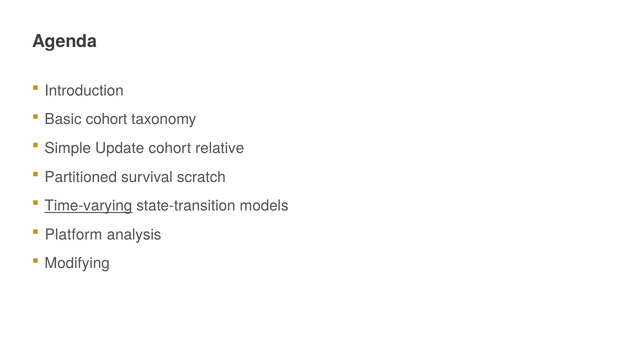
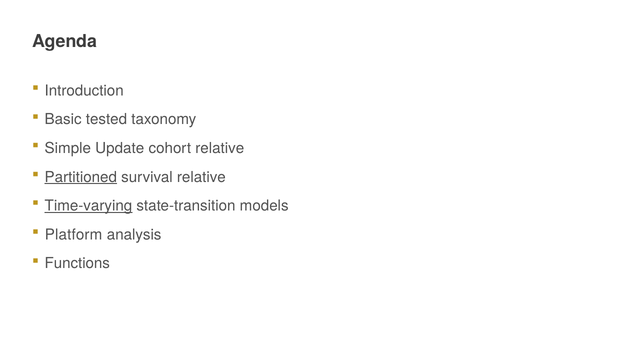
Basic cohort: cohort -> tested (106, 120)
Partitioned underline: none -> present (81, 177)
survival scratch: scratch -> relative (201, 177)
Modifying: Modifying -> Functions (77, 264)
